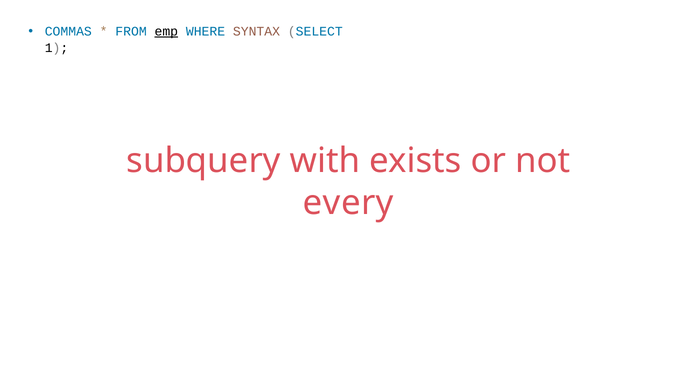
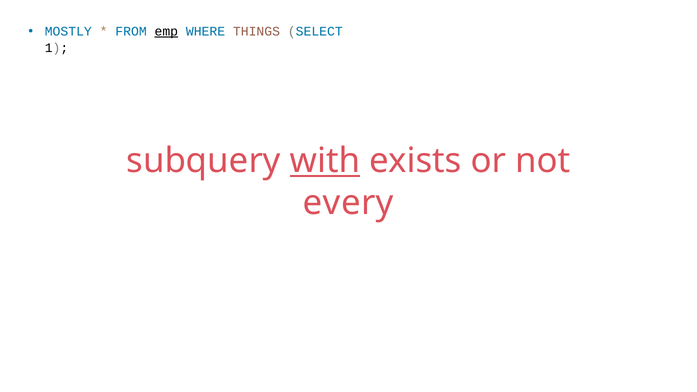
COMMAS: COMMAS -> MOSTLY (68, 31)
SYNTAX: SYNTAX -> THINGS (256, 31)
with underline: none -> present (325, 161)
